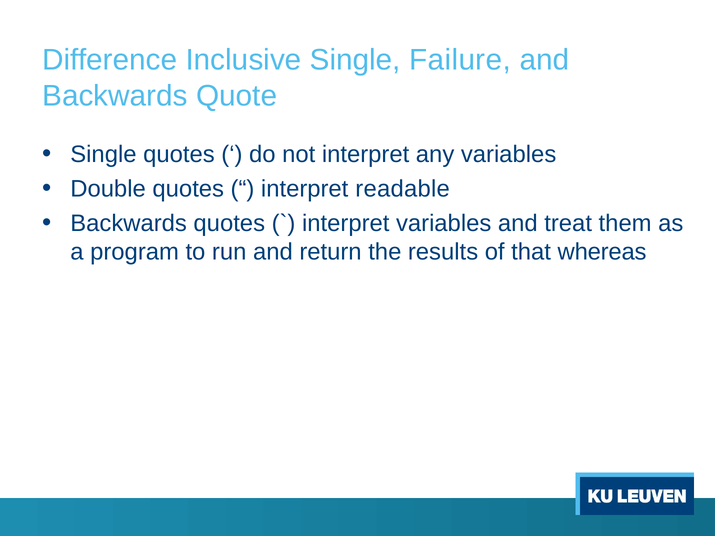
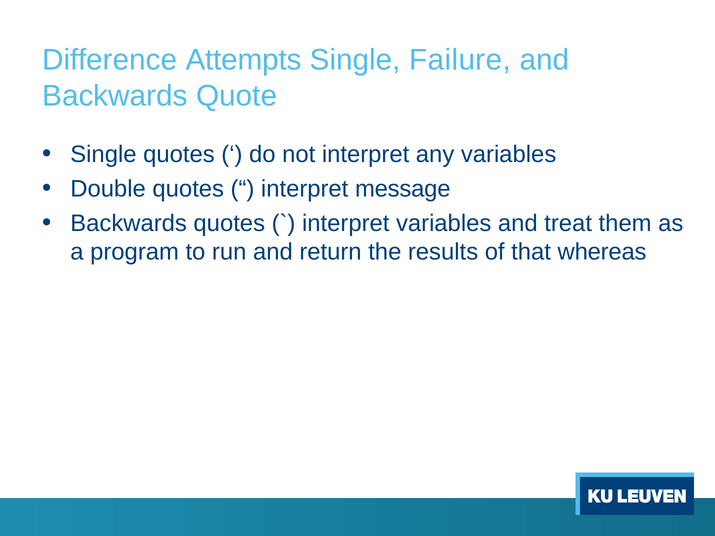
Inclusive: Inclusive -> Attempts (244, 60)
readable: readable -> message (403, 189)
